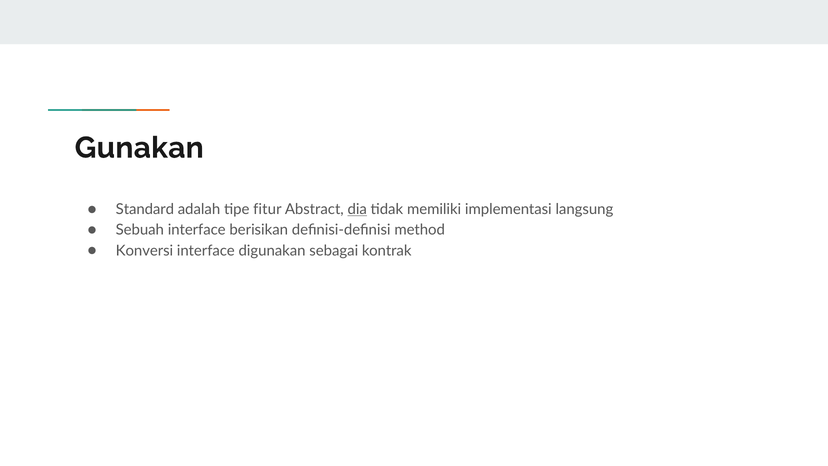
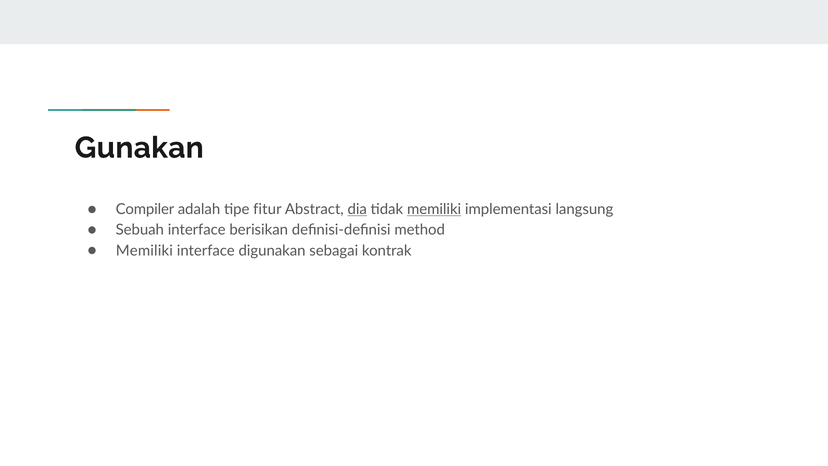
Standard: Standard -> Compiler (145, 209)
memiliki underline: none -> present (434, 209)
Konversi: Konversi -> Memiliki (144, 251)
